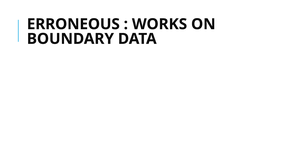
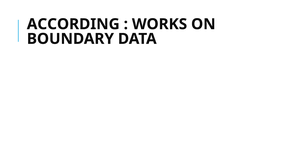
ERRONEOUS: ERRONEOUS -> ACCORDING (73, 24)
